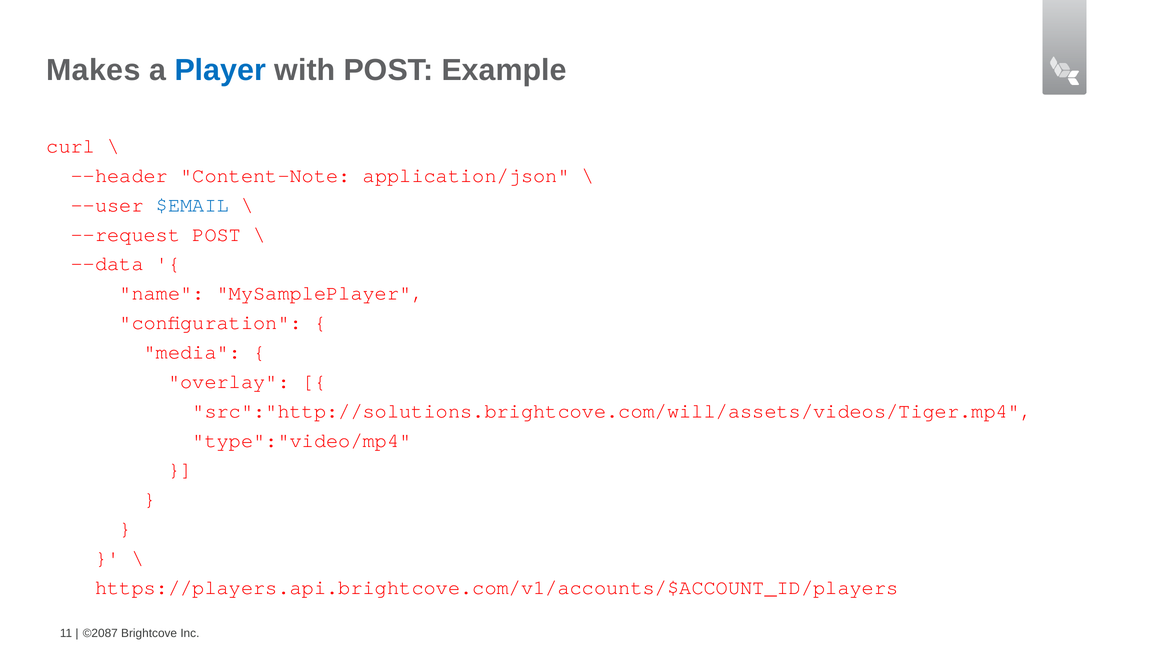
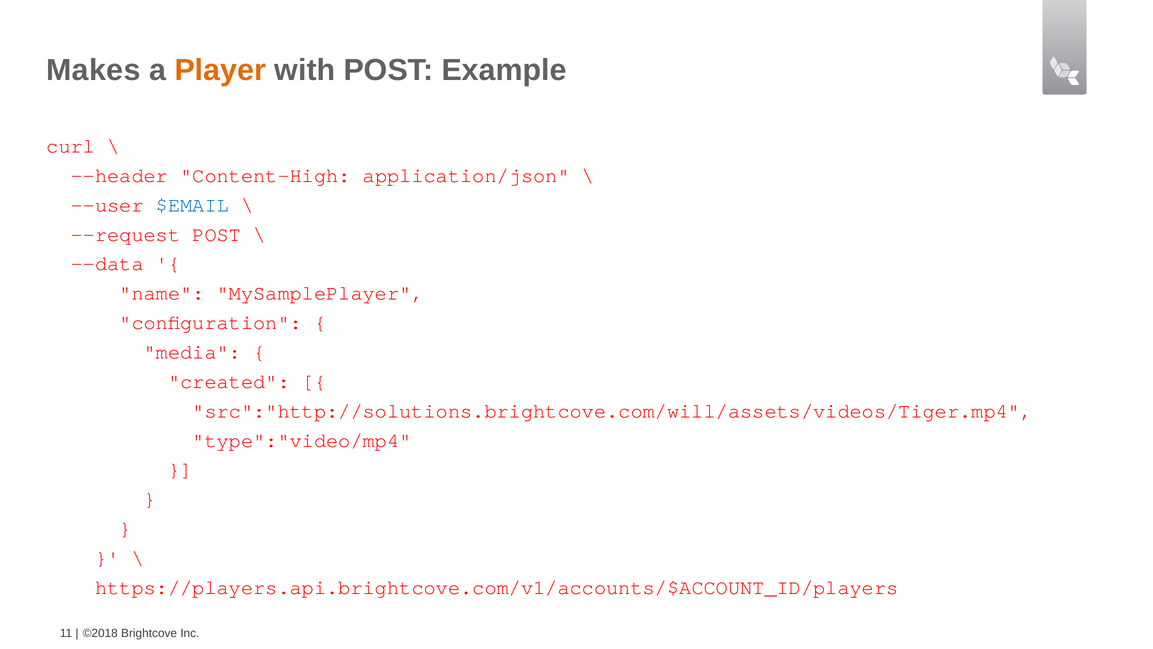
Player colour: blue -> orange (220, 70)
Content-Note: Content-Note -> Content-High (265, 175)
overlay: overlay -> created (229, 381)
©2087: ©2087 -> ©2018 (100, 633)
